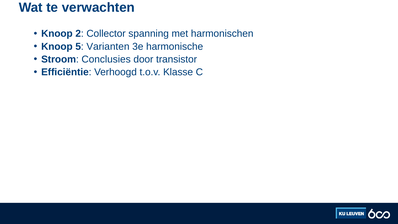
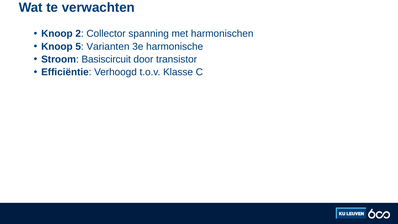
Conclusies: Conclusies -> Basiscircuit (106, 59)
